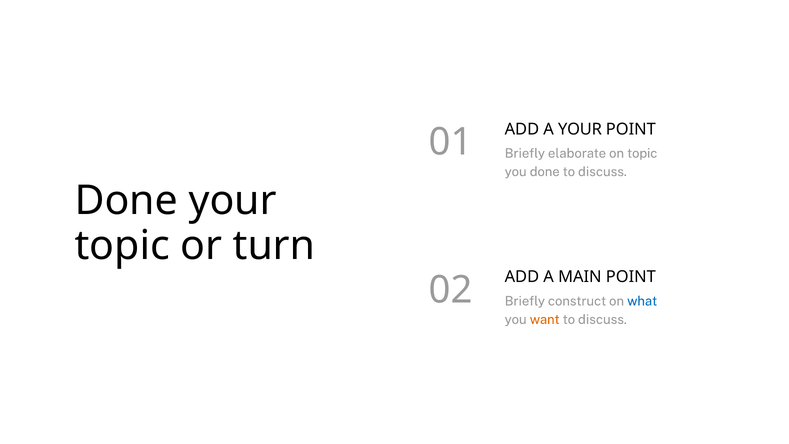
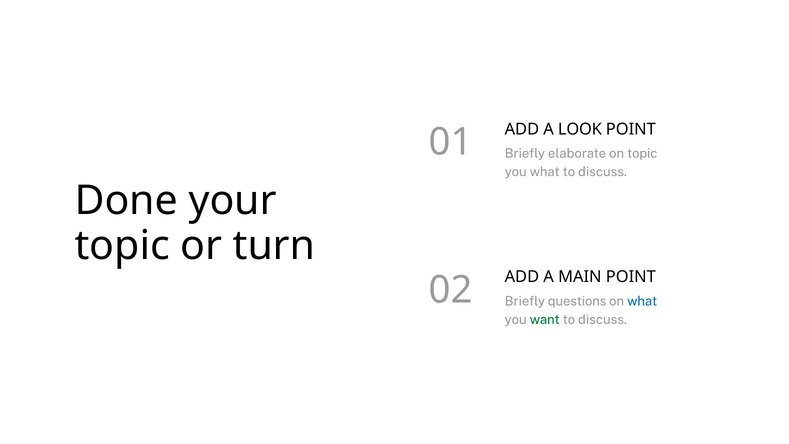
A YOUR: YOUR -> LOOK (580, 129)
you done: done -> what (545, 172)
construct: construct -> questions (577, 301)
want colour: orange -> green (545, 319)
